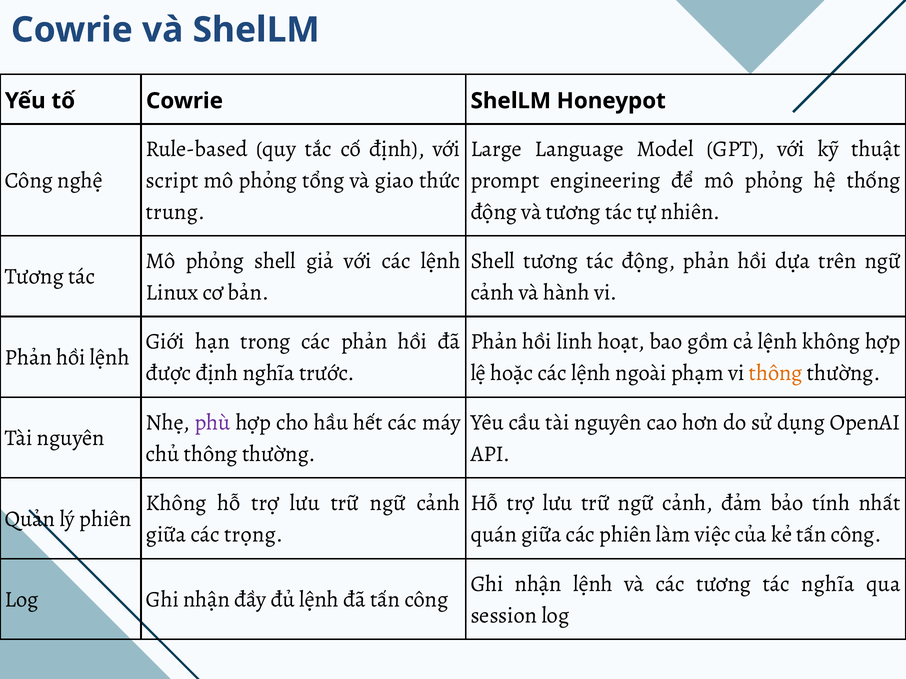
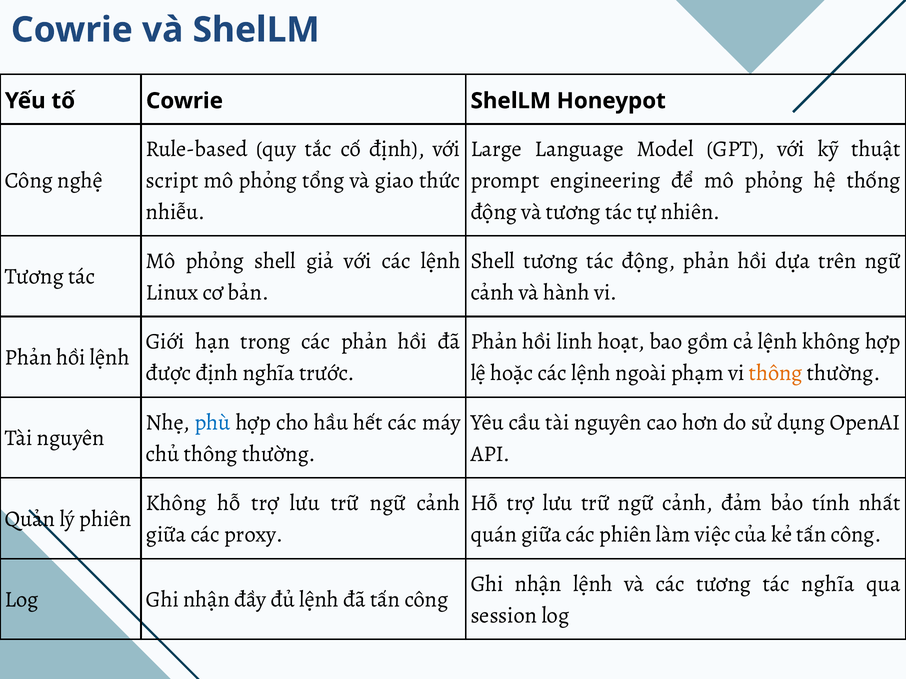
trung: trung -> nhiễu (176, 212)
phù colour: purple -> blue (212, 423)
trọng: trọng -> proxy (254, 535)
